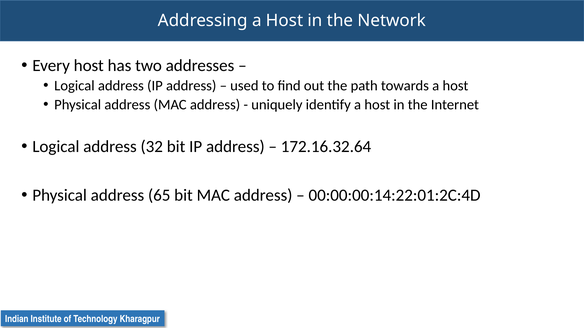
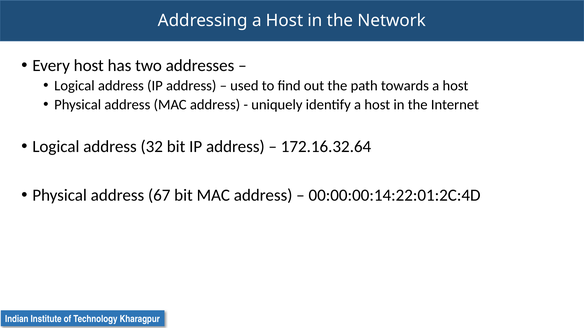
65: 65 -> 67 (159, 196)
